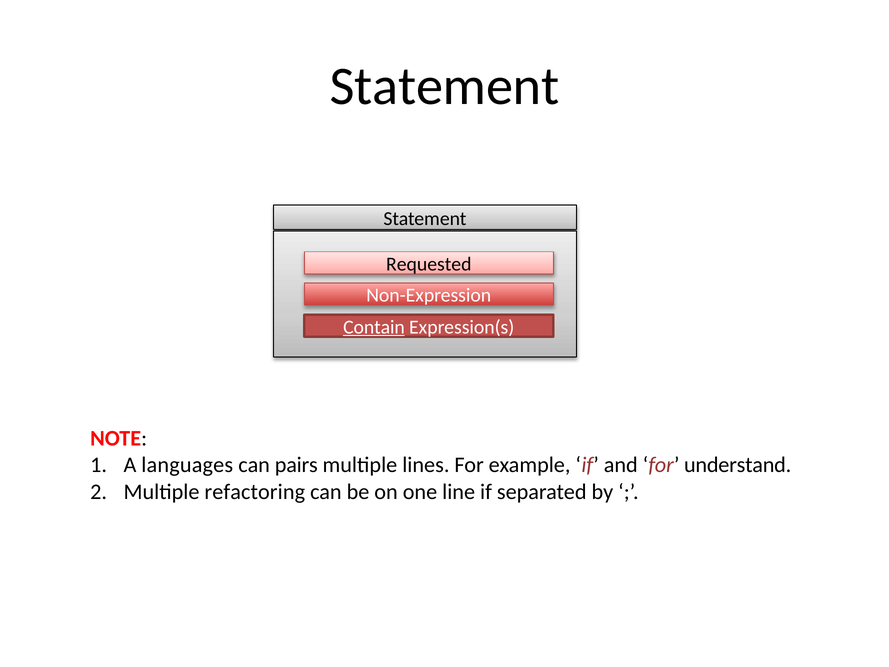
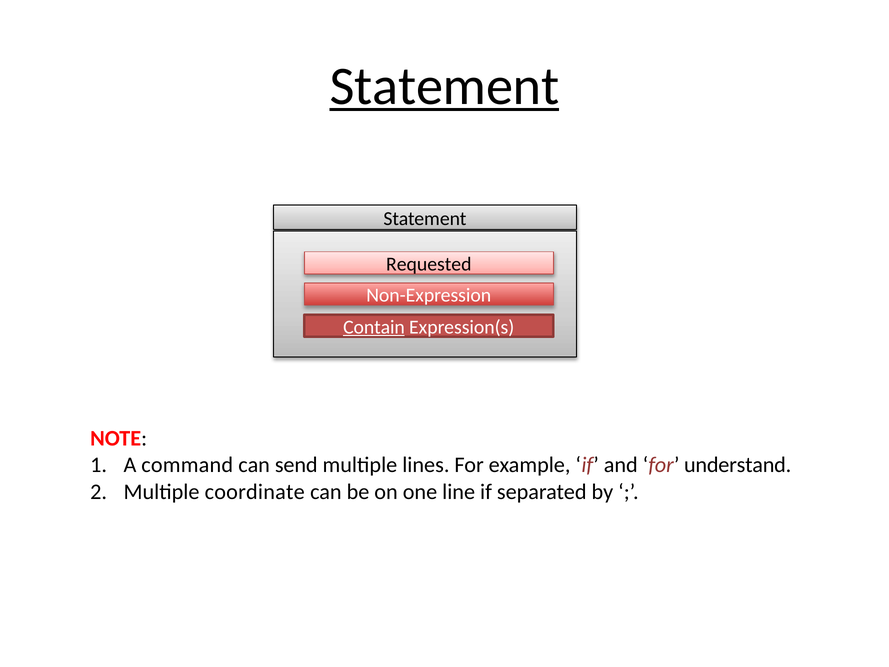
Statement underline: none -> present (445, 86)
languages: languages -> command (187, 465)
pairs: pairs -> send (296, 465)
refactoring: refactoring -> coordinate (255, 491)
